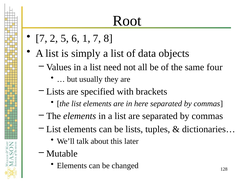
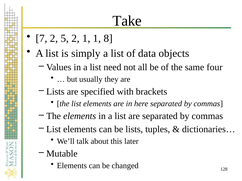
Root: Root -> Take (127, 21)
5 6: 6 -> 2 (76, 38)
1 7: 7 -> 1 (97, 38)
